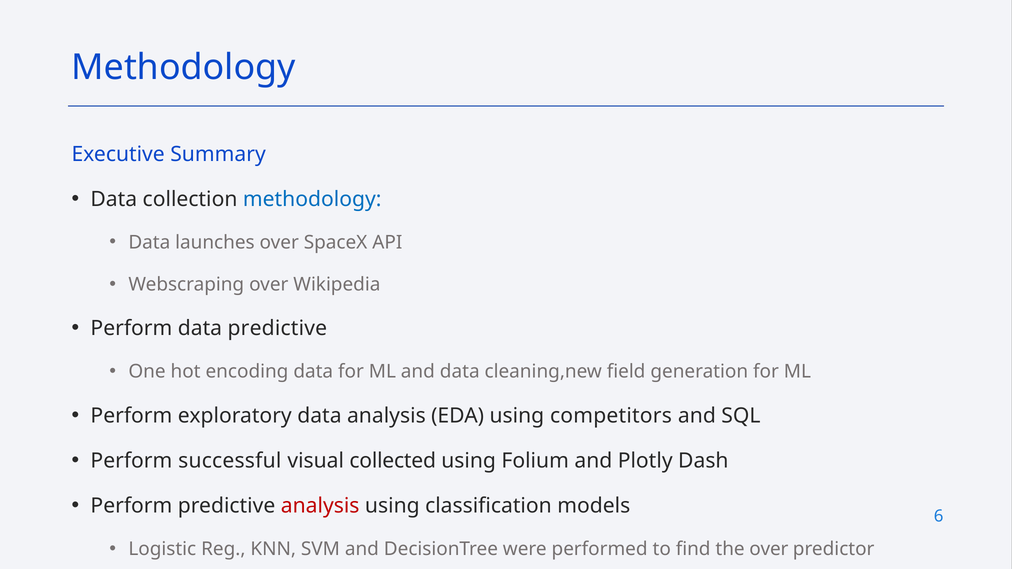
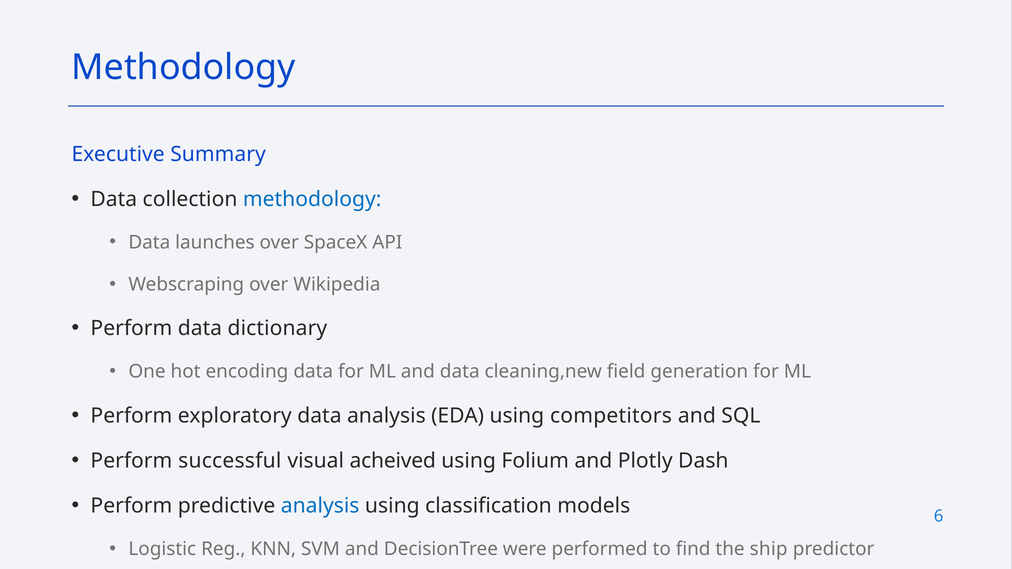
data predictive: predictive -> dictionary (277, 329)
collected: collected -> acheived (393, 461)
analysis colour: red -> blue (320, 506)
the over: over -> ship (769, 549)
